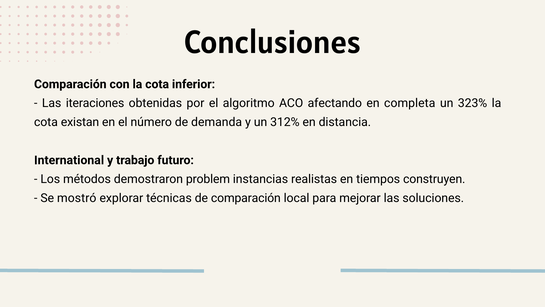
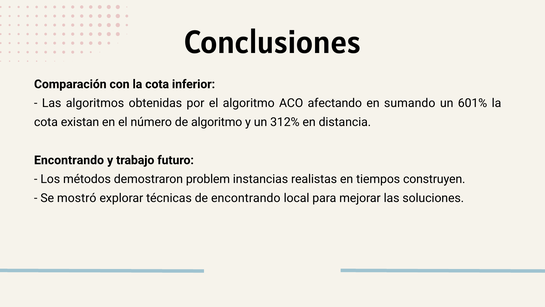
iteraciones: iteraciones -> algoritmos (95, 103)
completa: completa -> sumando (410, 103)
323%: 323% -> 601% (473, 103)
de demanda: demanda -> algoritmo (217, 122)
International: International -> Encontrando (69, 160)
de comparación: comparación -> encontrando (246, 198)
